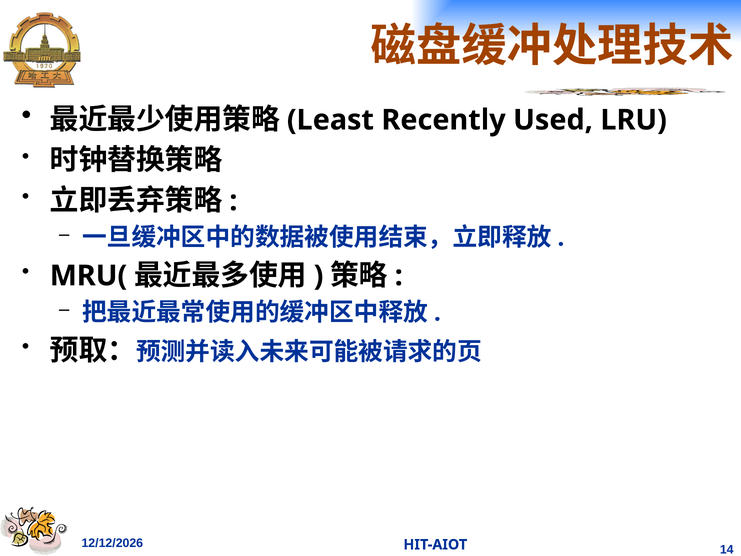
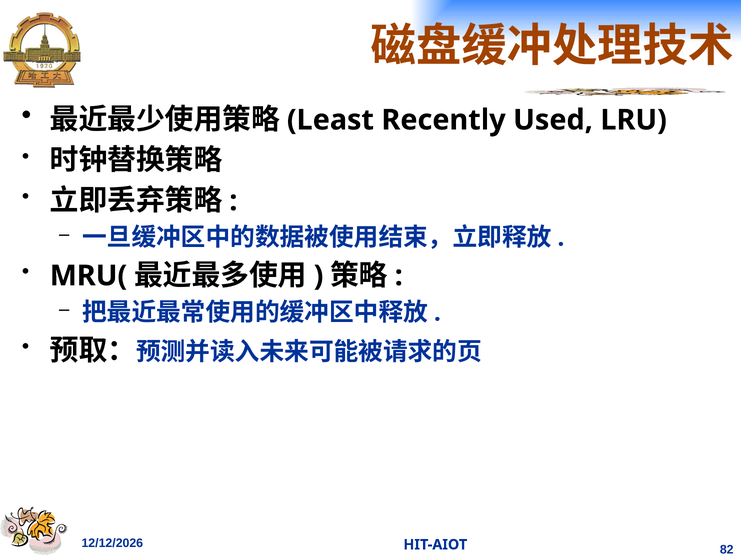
14: 14 -> 82 (727, 549)
